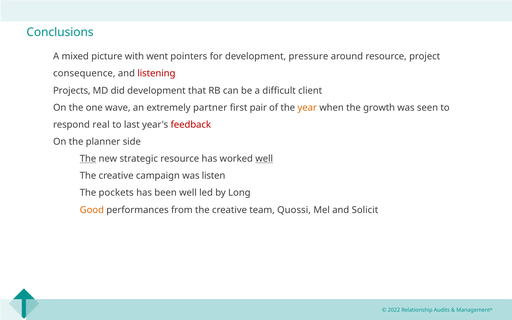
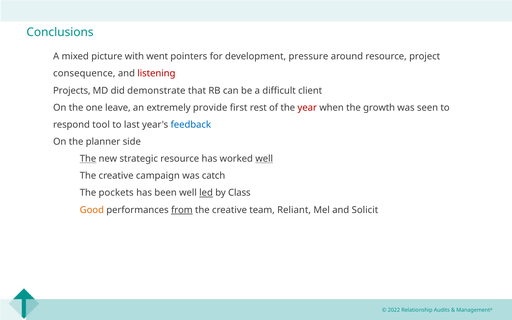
did development: development -> demonstrate (156, 91)
wave: wave -> leave (118, 108)
partner: partner -> provide (210, 108)
pair: pair -> rest (258, 108)
year colour: orange -> red (307, 108)
real: real -> tool (101, 125)
feedback colour: red -> blue (191, 125)
listen: listen -> catch (214, 176)
led underline: none -> present (206, 193)
Long: Long -> Class (239, 193)
from underline: none -> present (182, 210)
Quossi: Quossi -> Reliant (294, 210)
